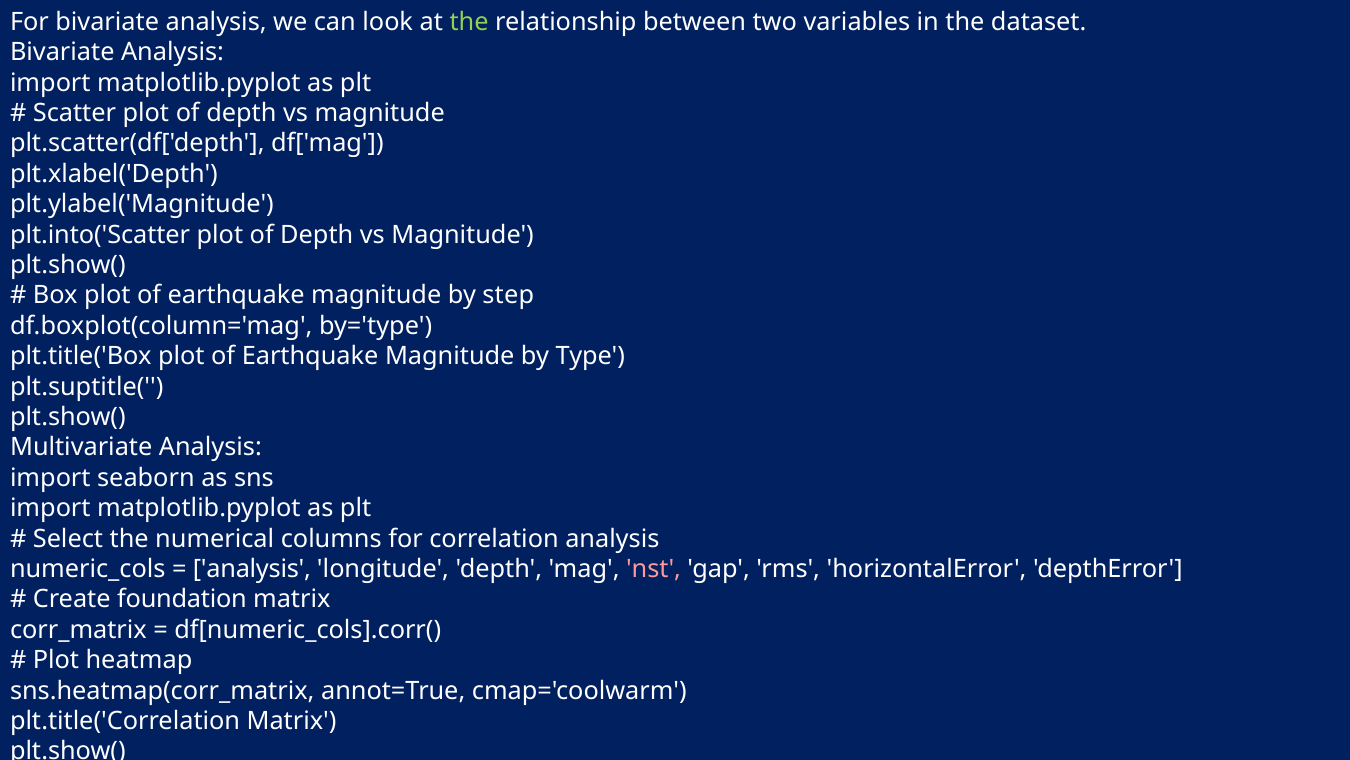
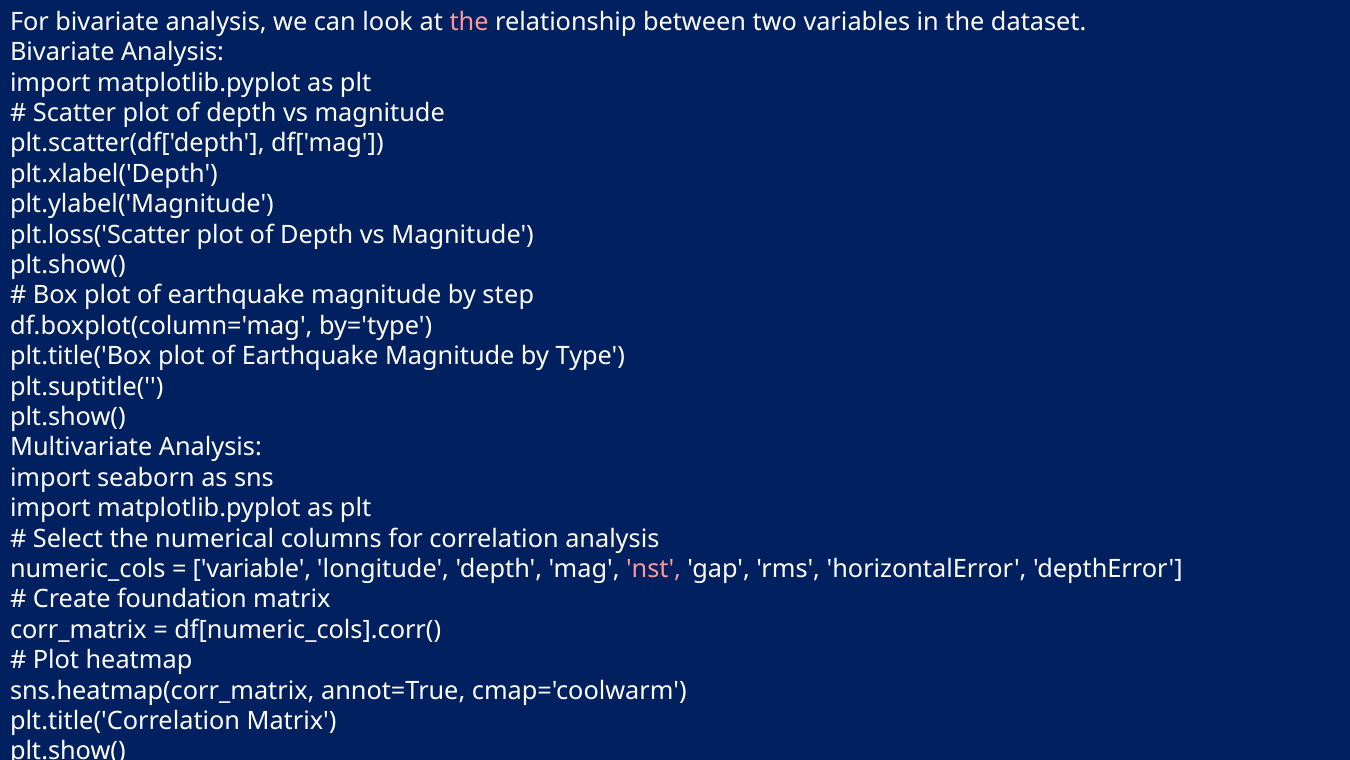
the colour: light green -> pink (469, 22)
plt.into('Scatter: plt.into('Scatter -> plt.loss('Scatter (100, 235)
analysis: analysis -> variable (252, 569)
